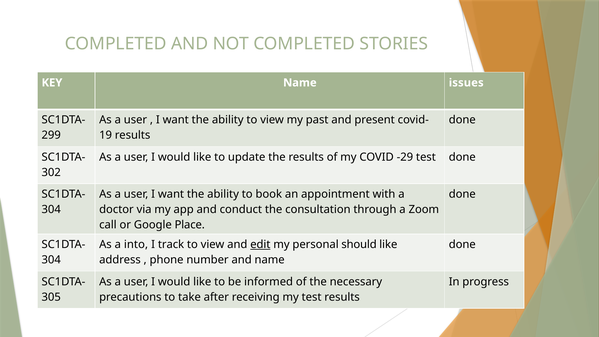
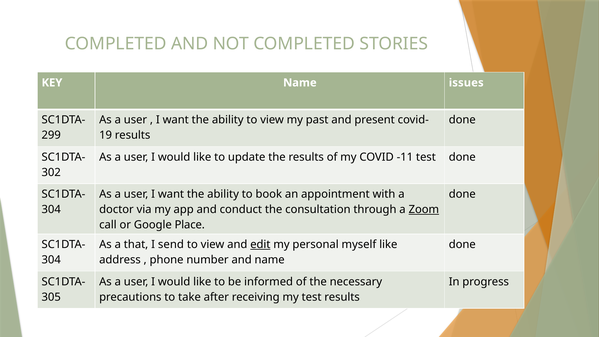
-29: -29 -> -11 (405, 157)
Zoom underline: none -> present (424, 209)
into: into -> that (136, 244)
track: track -> send (171, 244)
should: should -> myself (359, 244)
